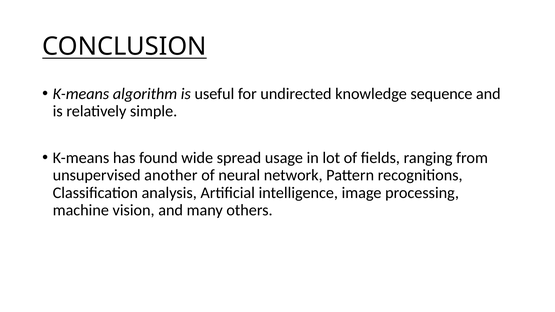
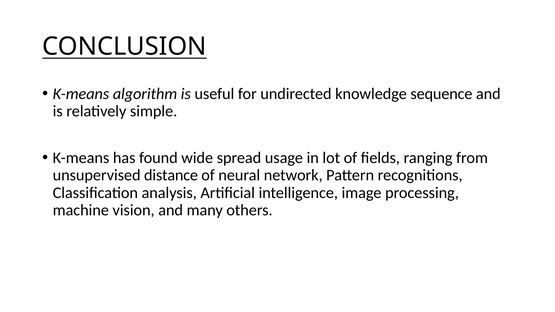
another: another -> distance (171, 175)
